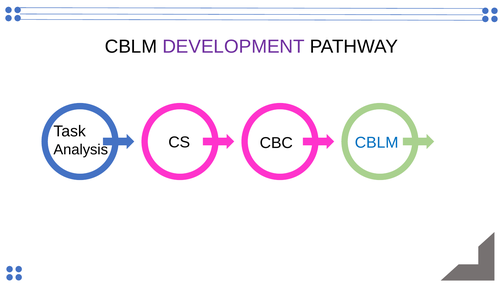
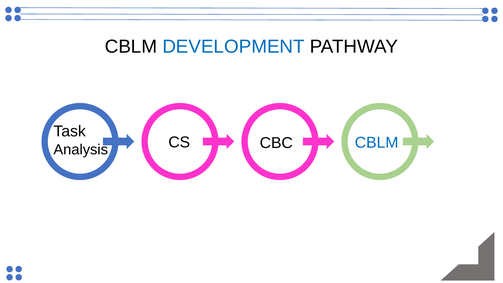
DEVELOPMENT colour: purple -> blue (234, 47)
